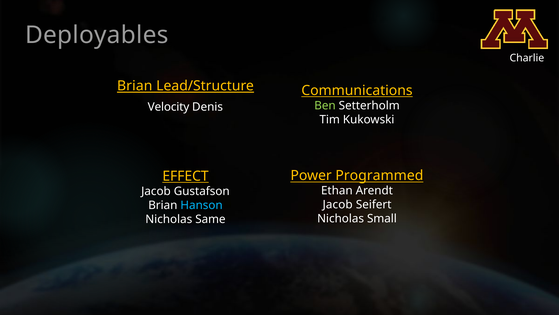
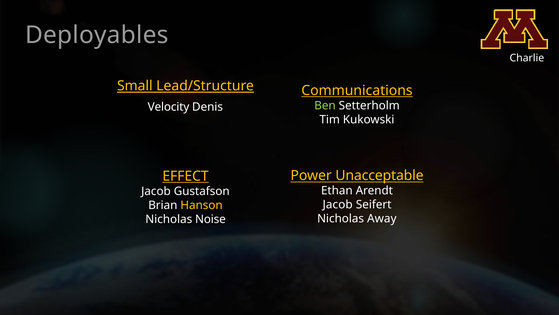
Brian: Brian -> Small (135, 86)
Programmed: Programmed -> Unacceptable (379, 175)
Hanson colour: light blue -> yellow (202, 205)
Small: Small -> Away (382, 218)
Same: Same -> Noise (210, 219)
